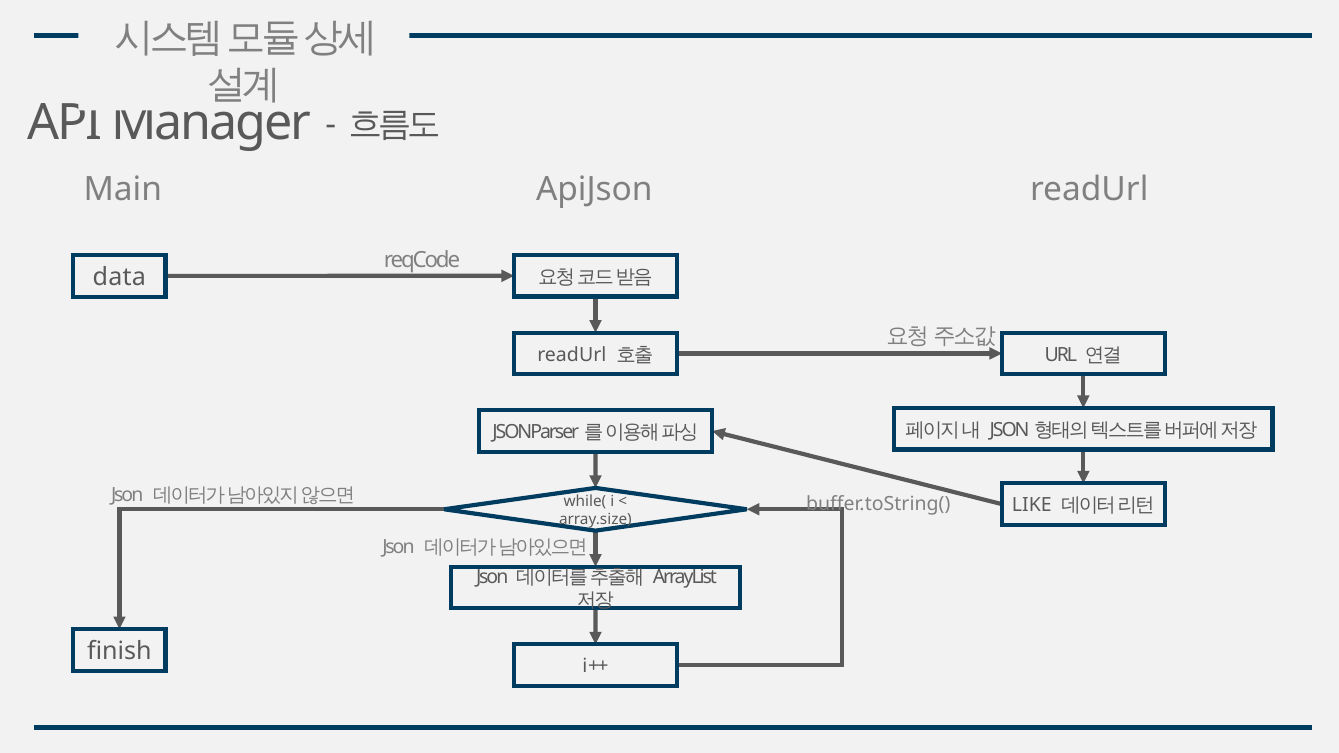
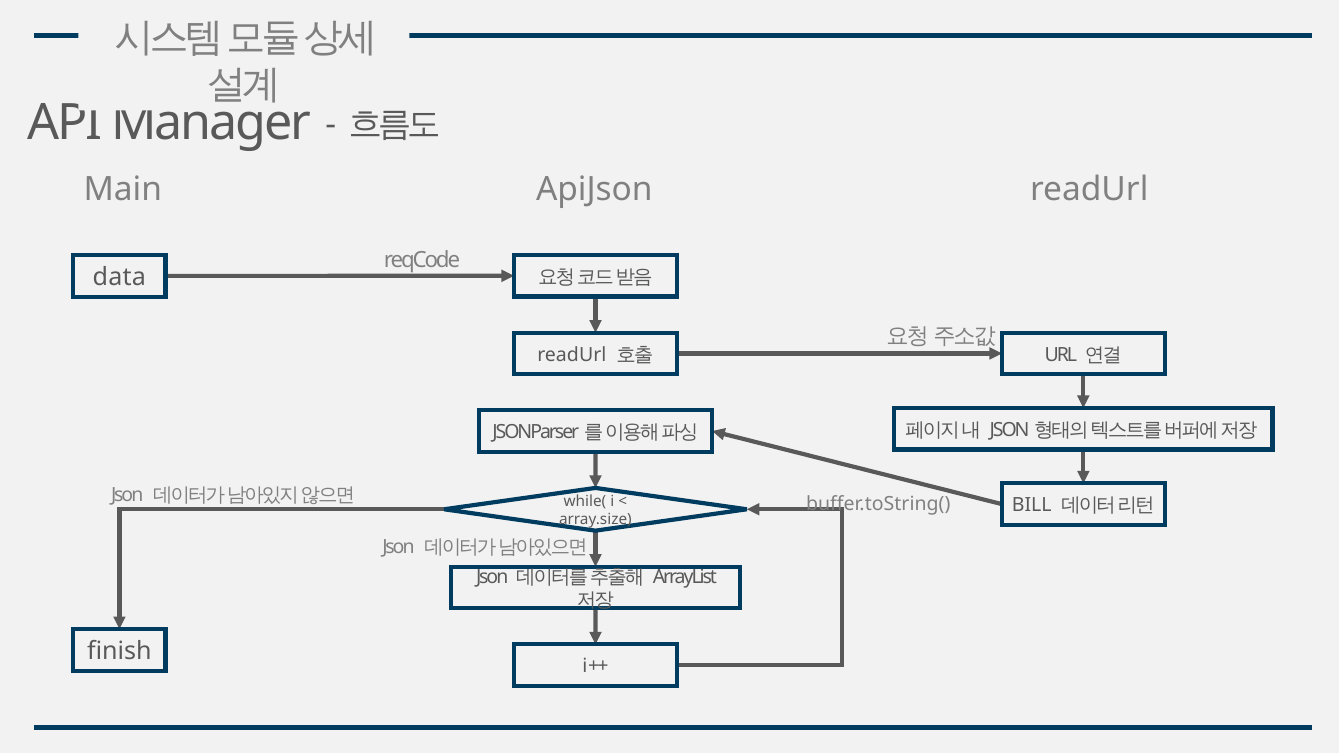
LIKE: LIKE -> BILL (1032, 506)
